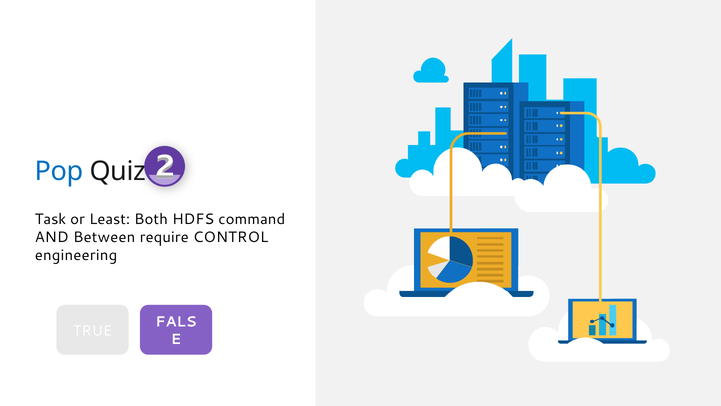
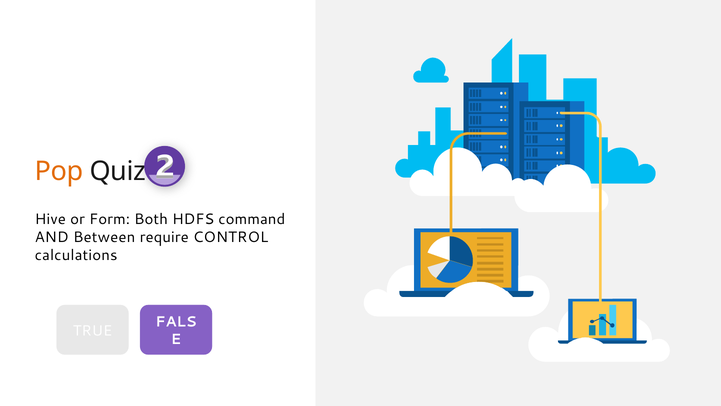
Pop colour: blue -> orange (59, 171)
Task: Task -> Hive (50, 219)
Least: Least -> Form (110, 219)
engineering: engineering -> calculations (76, 255)
